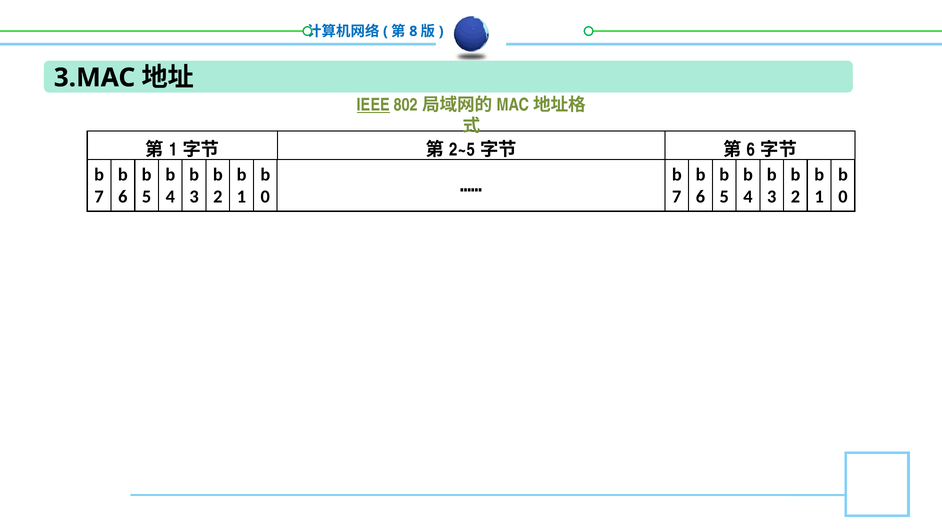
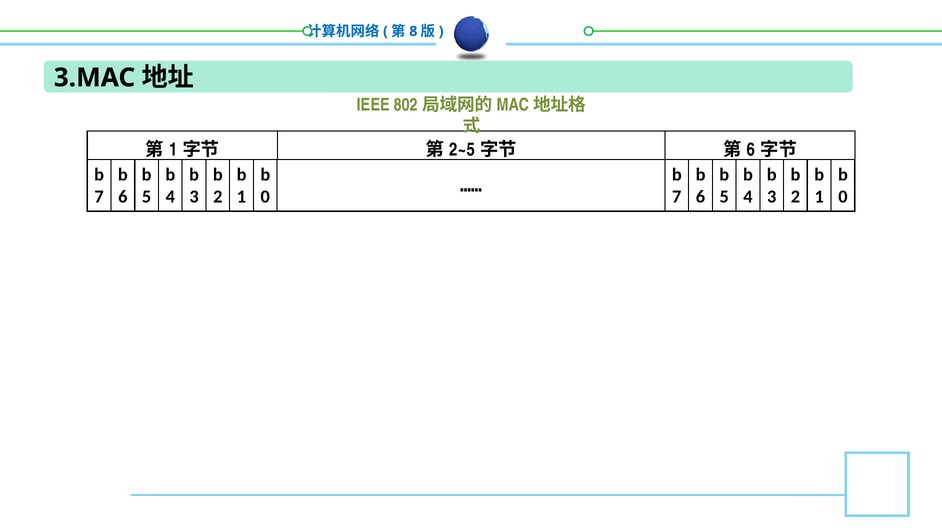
IEEE underline: present -> none (373, 105)
